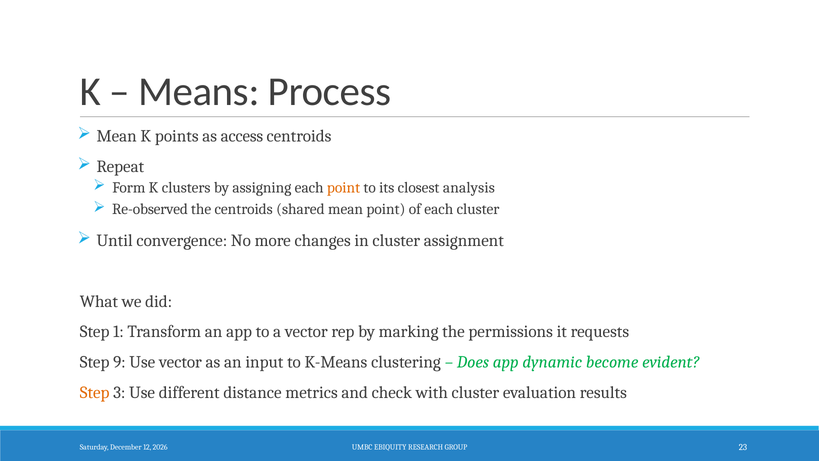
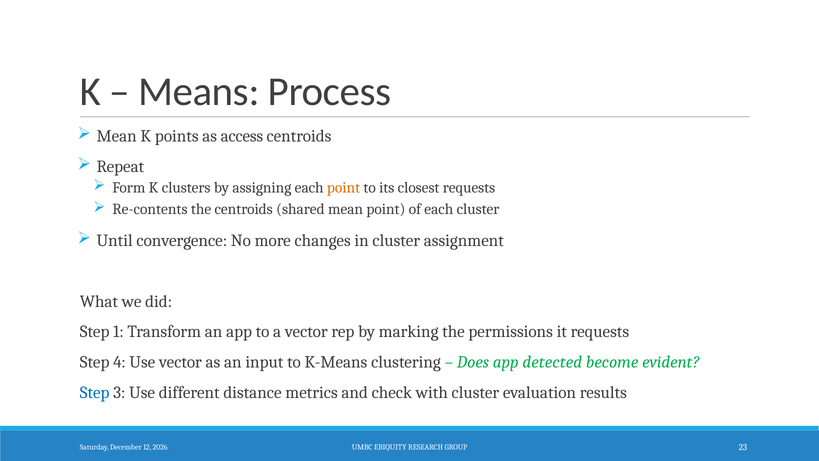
closest analysis: analysis -> requests (469, 188)
Re-observed: Re-observed -> Re-contents (150, 209)
9: 9 -> 4 (119, 362)
dynamic: dynamic -> detected (552, 362)
Step colour: orange -> blue (95, 392)
